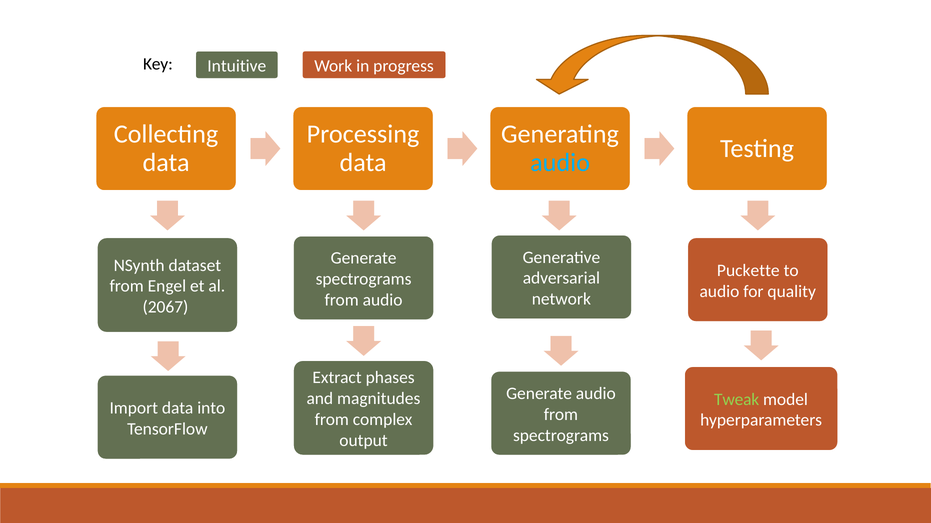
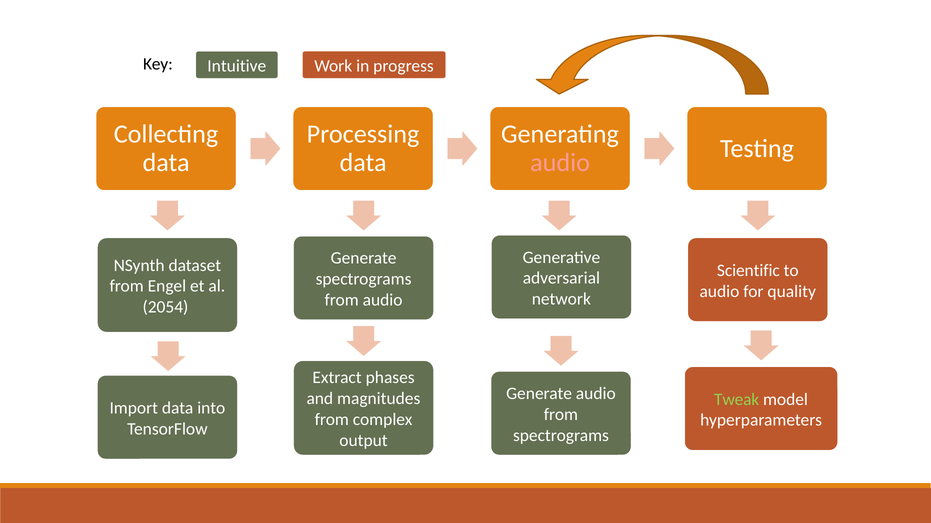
audio colour: light blue -> pink (560, 163)
Puckette: Puckette -> Scientific (748, 271)
2067: 2067 -> 2054 (165, 308)
